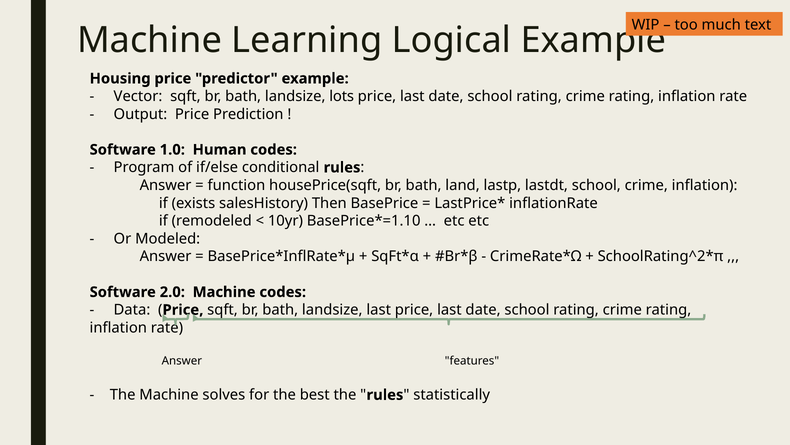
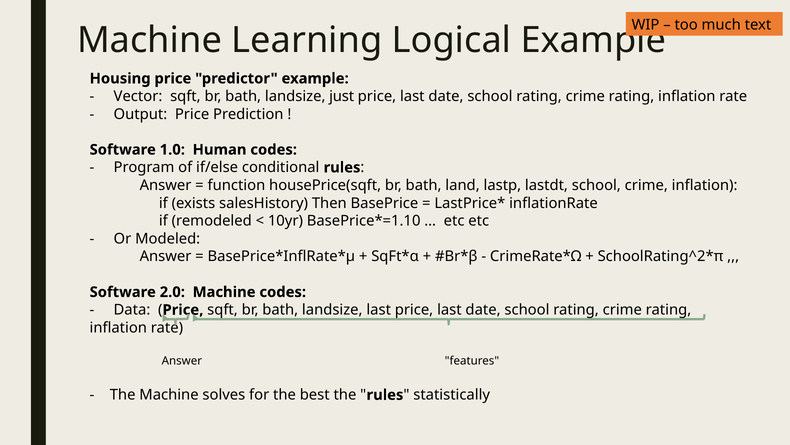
lots: lots -> just (342, 96)
